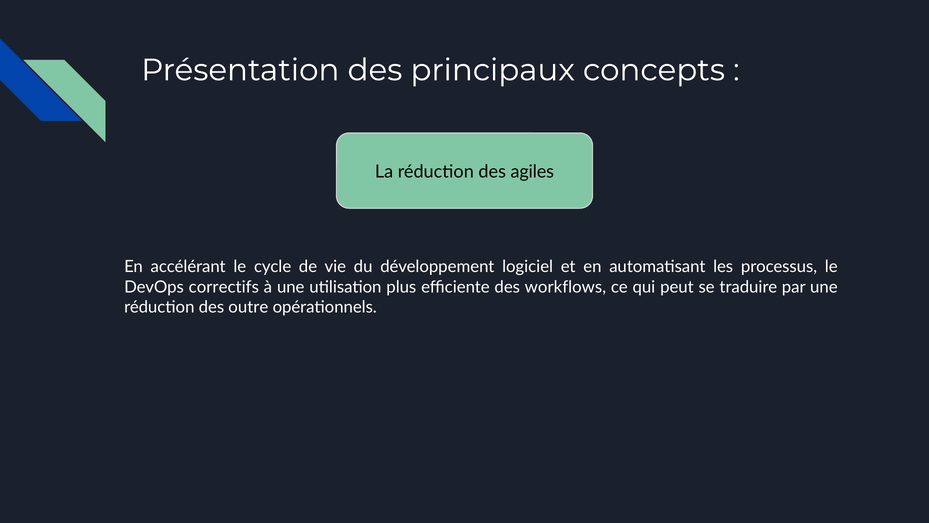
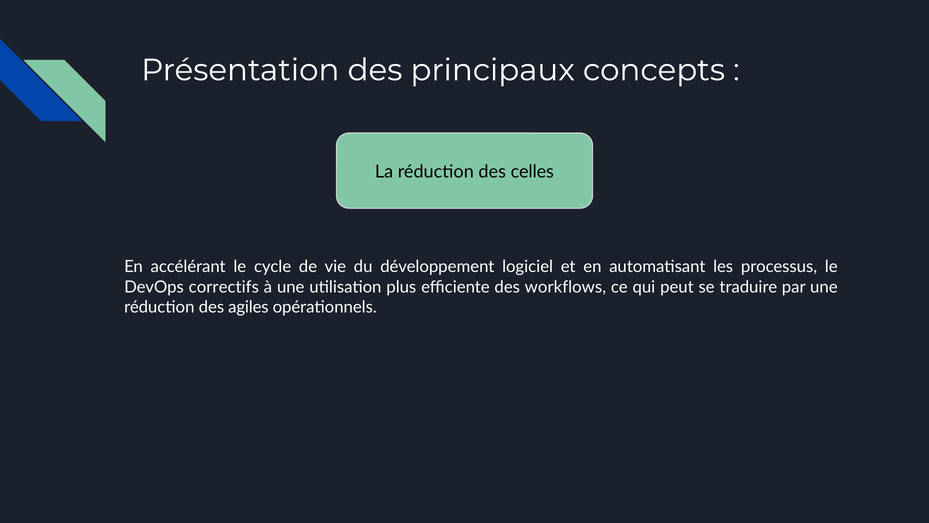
agiles: agiles -> celles (532, 172)
outre: outre -> agiles (248, 307)
